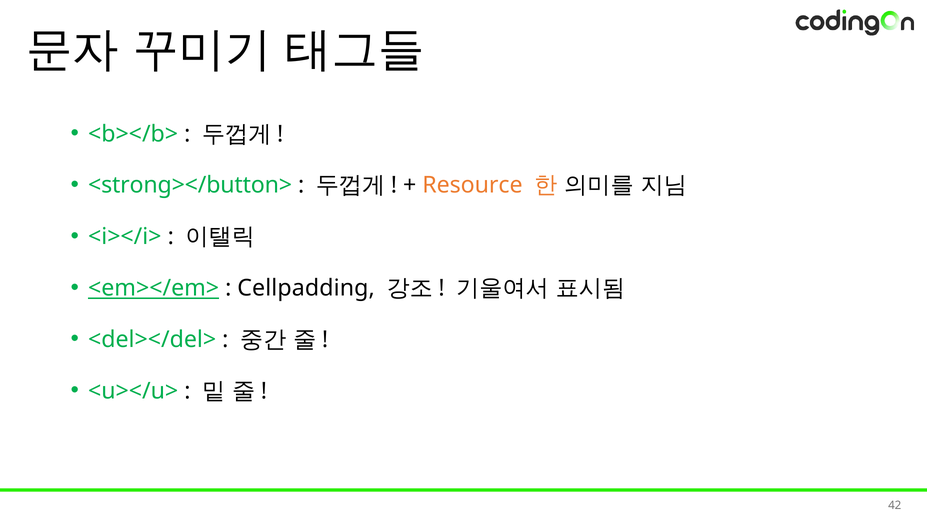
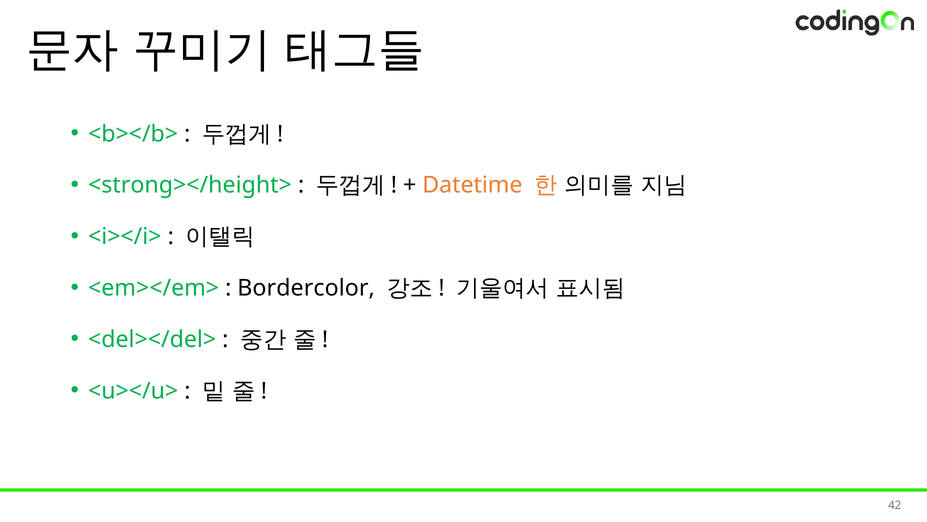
<strong></button>: <strong></button> -> <strong></height> (190, 185)
Resource: Resource -> Datetime (472, 185)
<em></em> underline: present -> none (154, 288)
Cellpadding: Cellpadding -> Bordercolor (306, 288)
